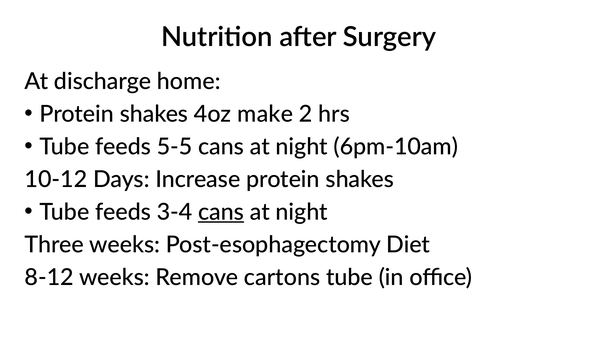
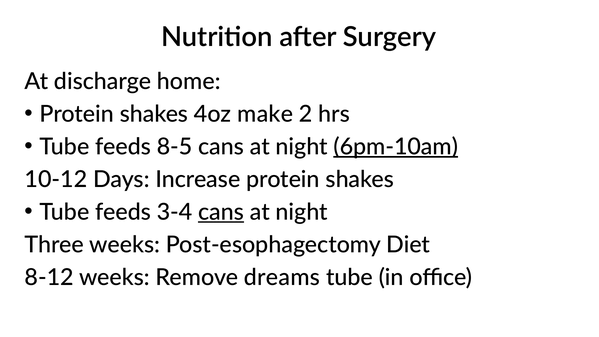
5-5: 5-5 -> 8-5 (175, 147)
6pm-10am underline: none -> present (396, 147)
cartons: cartons -> dreams (282, 277)
